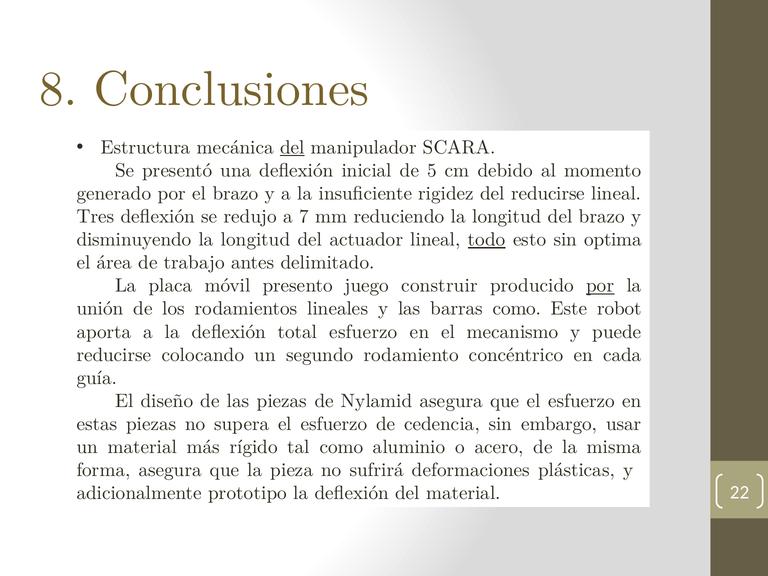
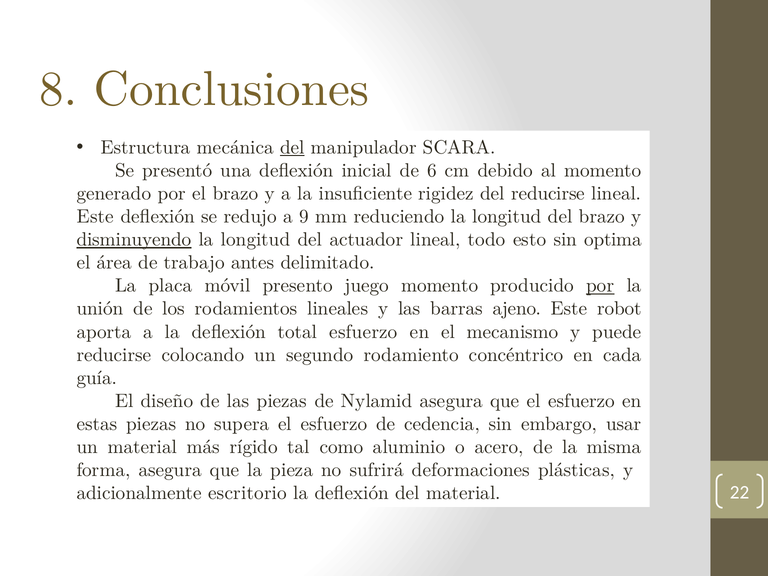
5: 5 -> 6 (432, 170)
Tres: Tres -> Este (95, 216)
7: 7 -> 9 (304, 216)
disminuyendo underline: none -> present (134, 240)
todo underline: present -> none (487, 240)
juego construir: construir -> momento (440, 286)
barras como: como -> ajeno (517, 309)
prototipo: prototipo -> escritorio (248, 493)
